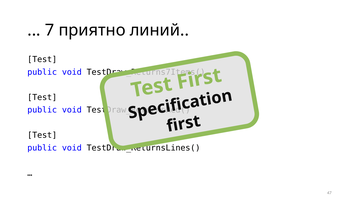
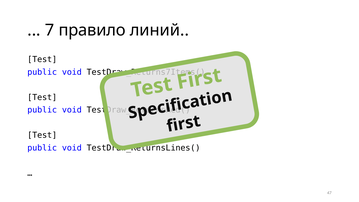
приятно: приятно -> правило (92, 30)
